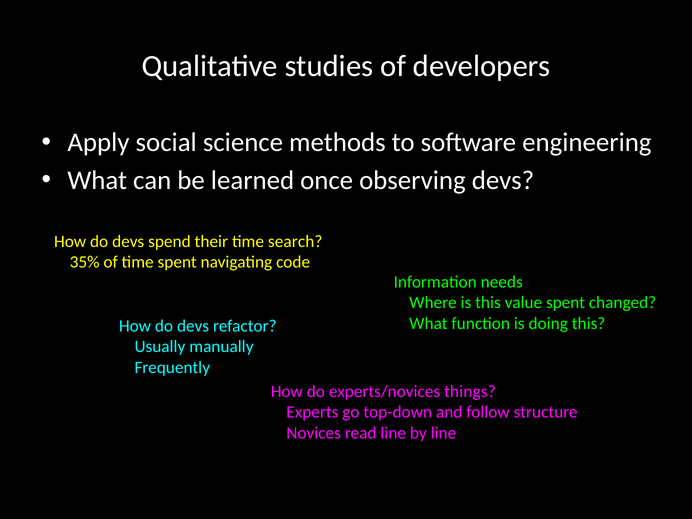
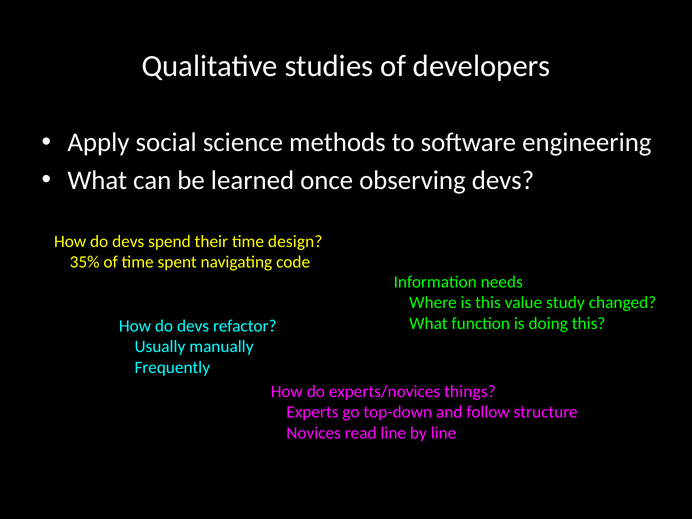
search: search -> design (295, 241)
value spent: spent -> study (565, 303)
